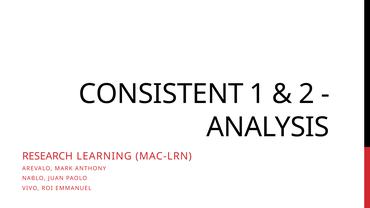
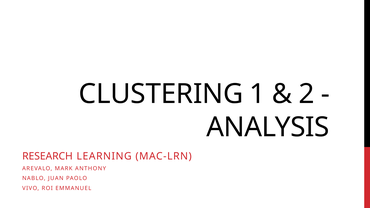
CONSISTENT: CONSISTENT -> CLUSTERING (161, 94)
